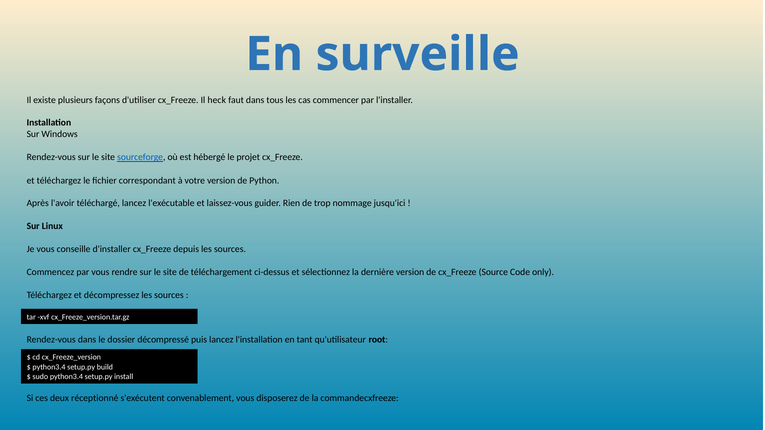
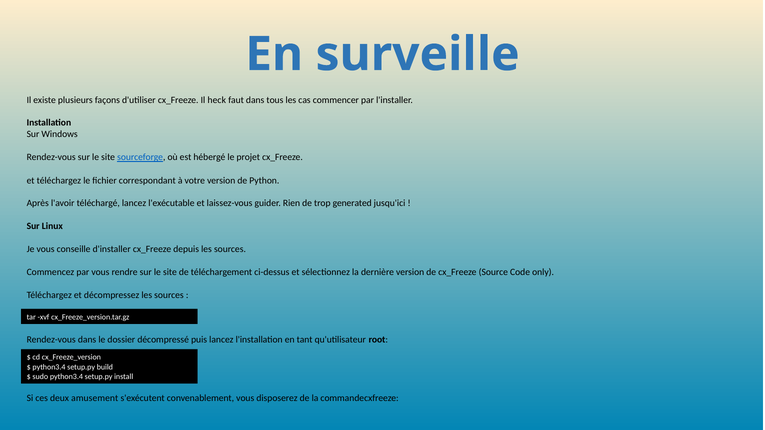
nommage: nommage -> generated (352, 203)
réceptionné: réceptionné -> amusement (95, 398)
